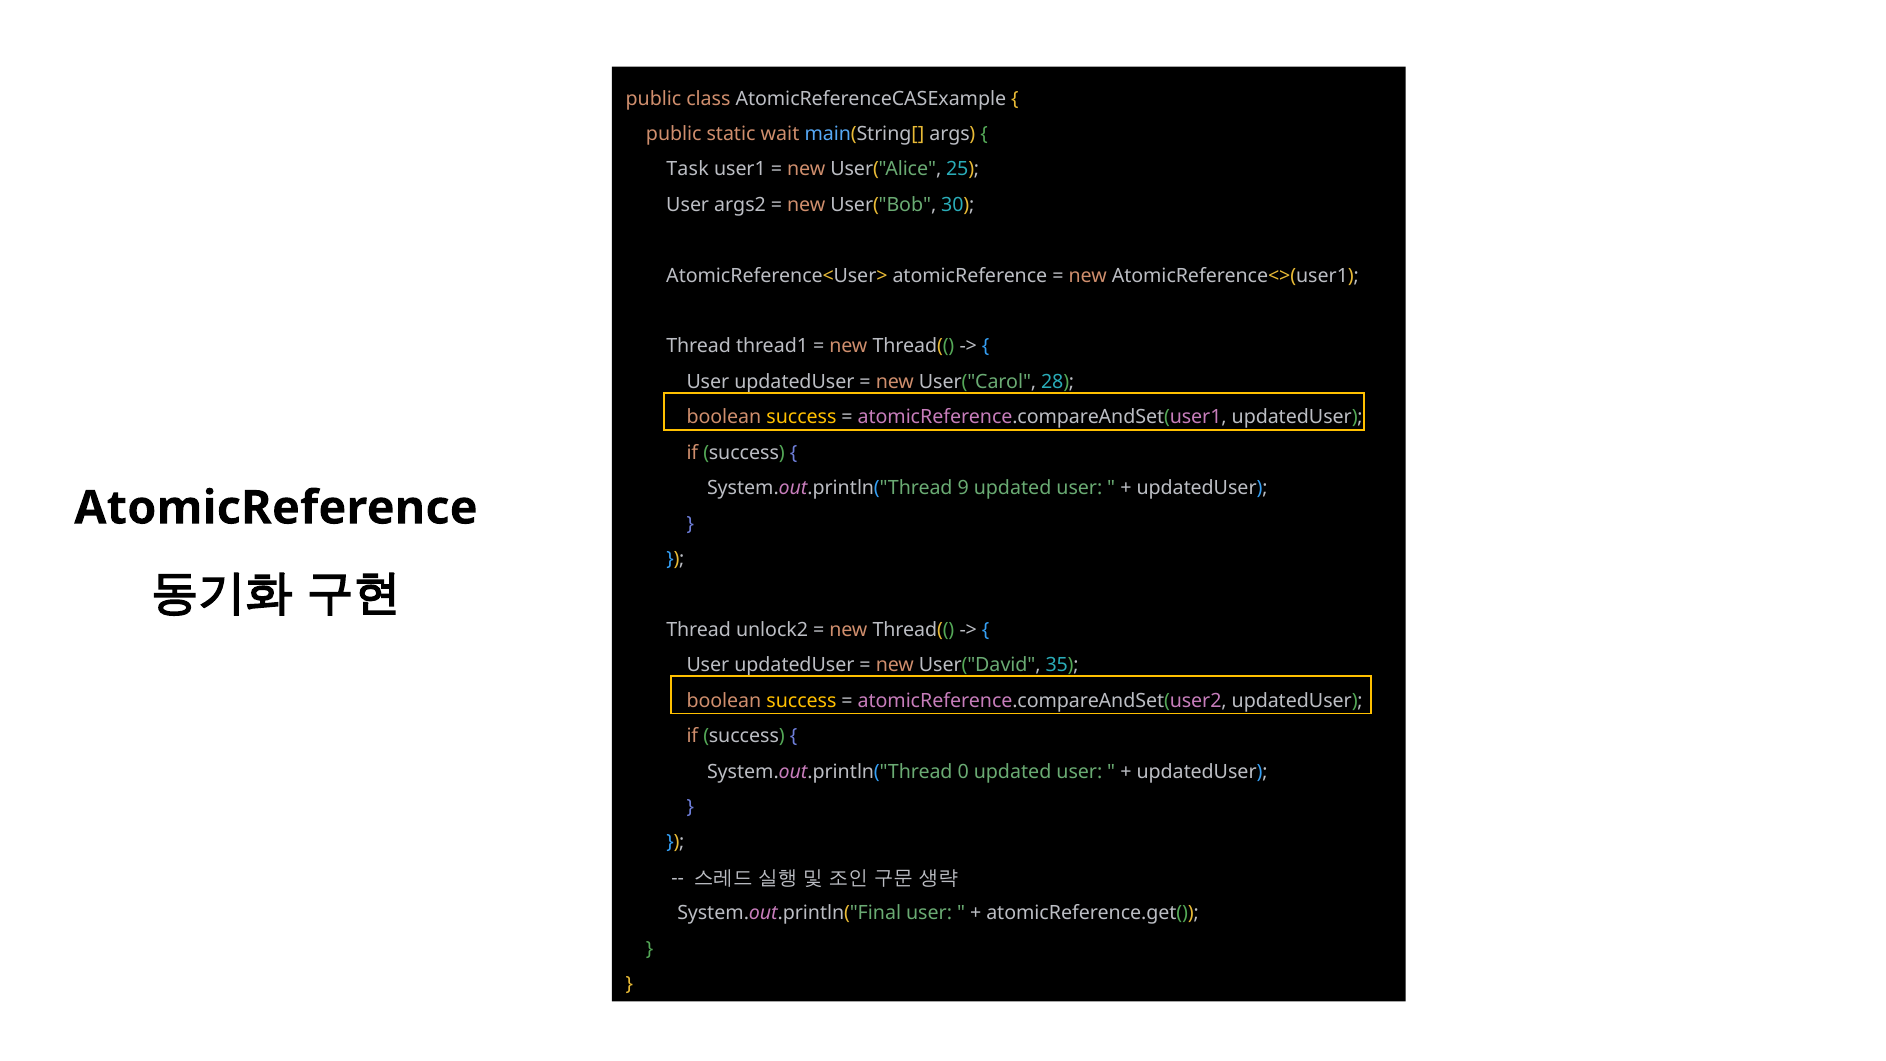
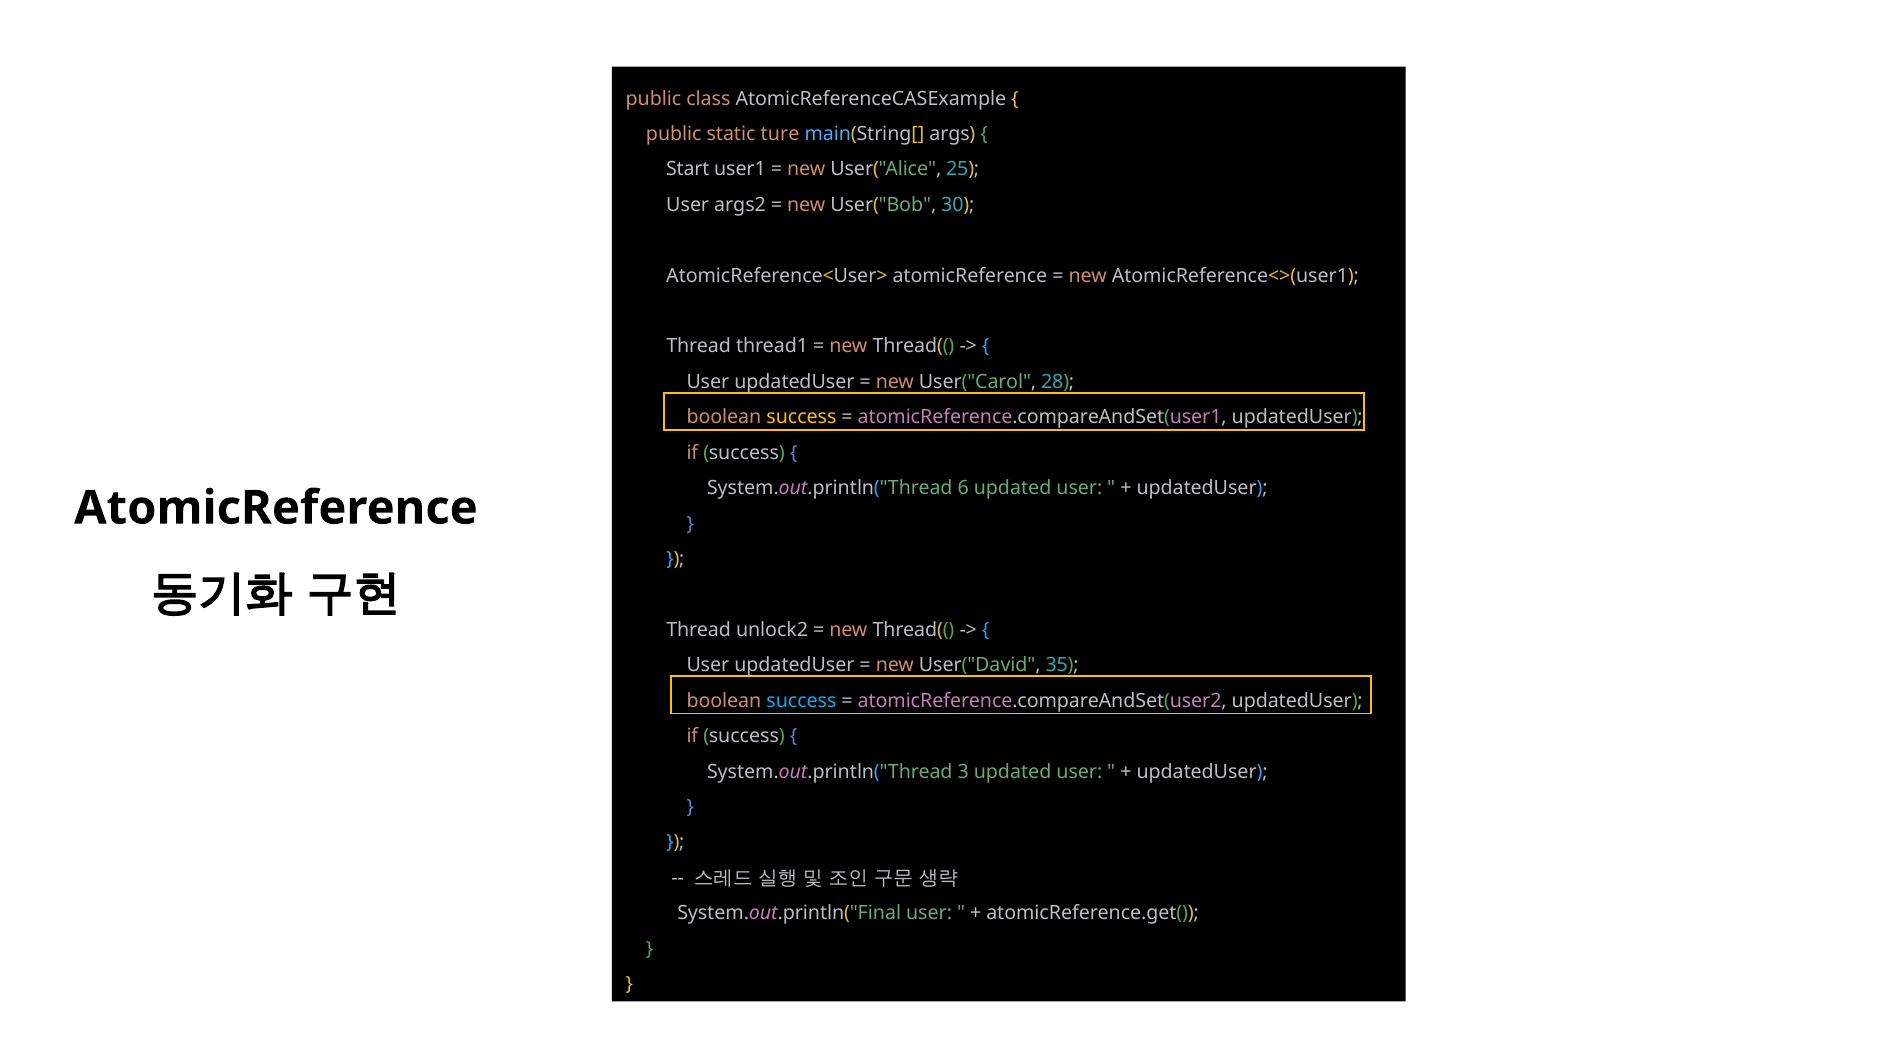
wait: wait -> ture (780, 134)
Task: Task -> Start (688, 169)
9: 9 -> 6 (963, 488)
success colour: yellow -> light blue (801, 701)
0: 0 -> 3 (963, 771)
